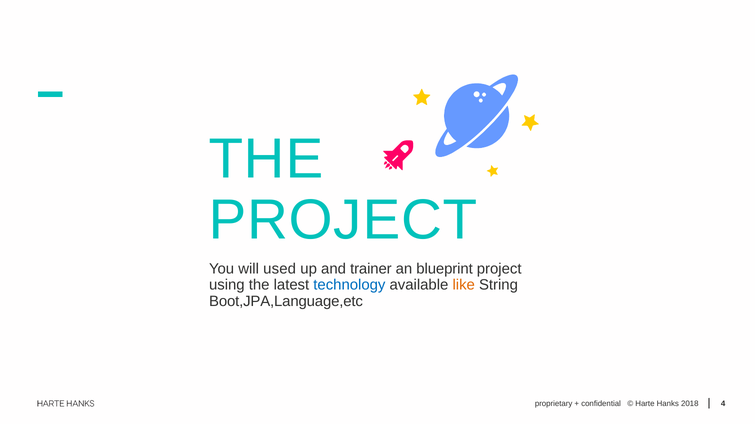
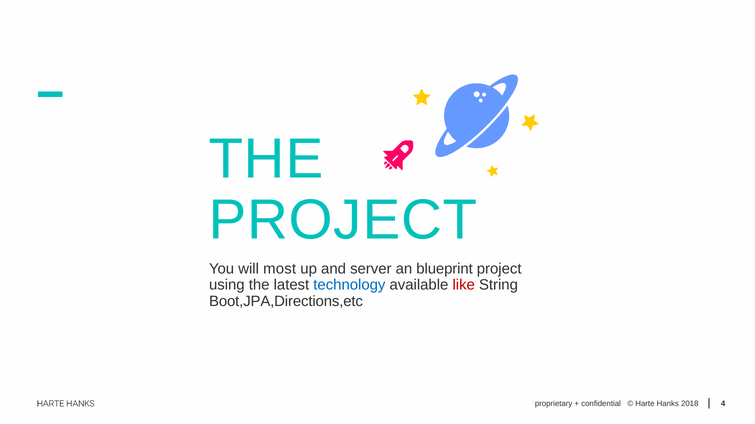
used: used -> most (280, 269)
trainer: trainer -> server (371, 269)
like colour: orange -> red (464, 286)
Boot,JPA,Language,etc: Boot,JPA,Language,etc -> Boot,JPA,Directions,etc (286, 302)
